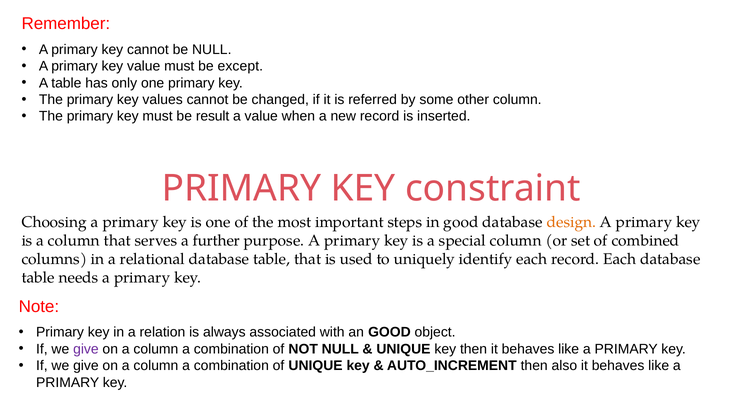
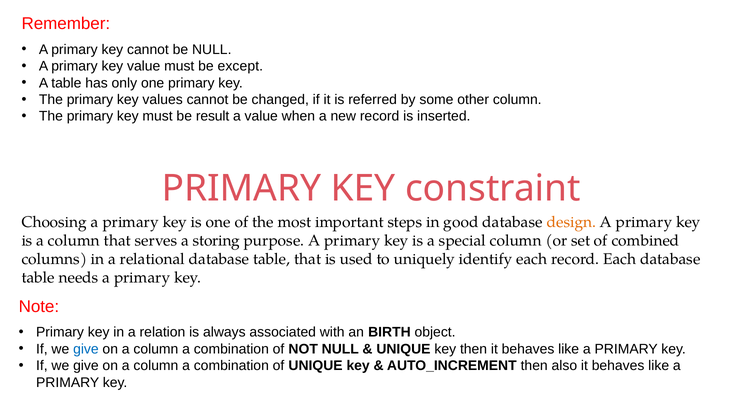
further: further -> storing (216, 241)
an GOOD: GOOD -> BIRTH (389, 332)
give colour: purple -> blue (86, 349)
